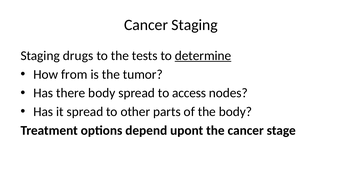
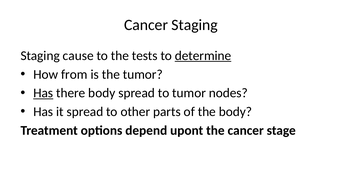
drugs: drugs -> cause (78, 56)
Has underline: none -> present (43, 93)
to access: access -> tumor (189, 93)
